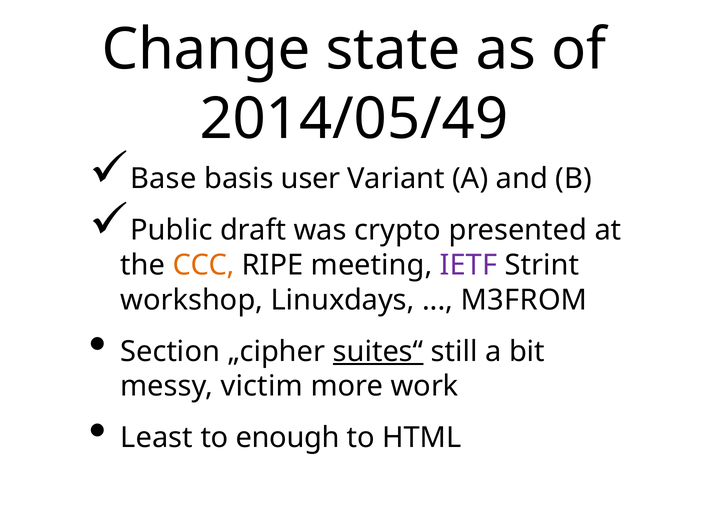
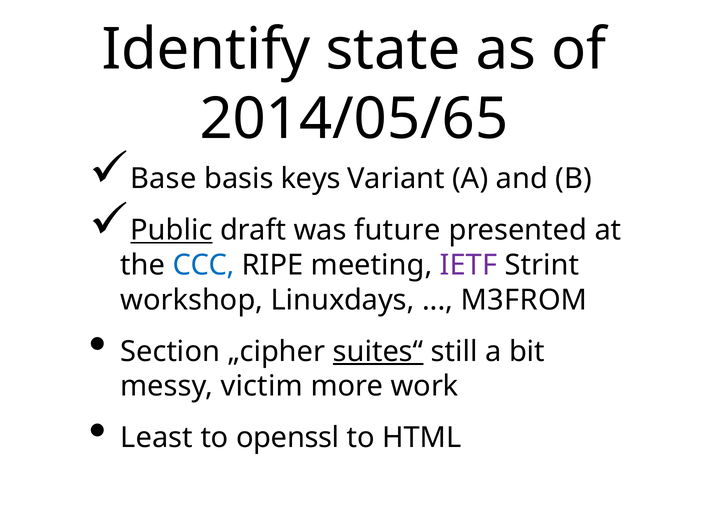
Change: Change -> Identify (206, 49)
2014/05/49: 2014/05/49 -> 2014/05/65 (354, 119)
user: user -> keys (311, 179)
Public underline: none -> present (171, 230)
crypto: crypto -> future (398, 230)
CCC colour: orange -> blue (204, 265)
enough: enough -> openssl (288, 438)
